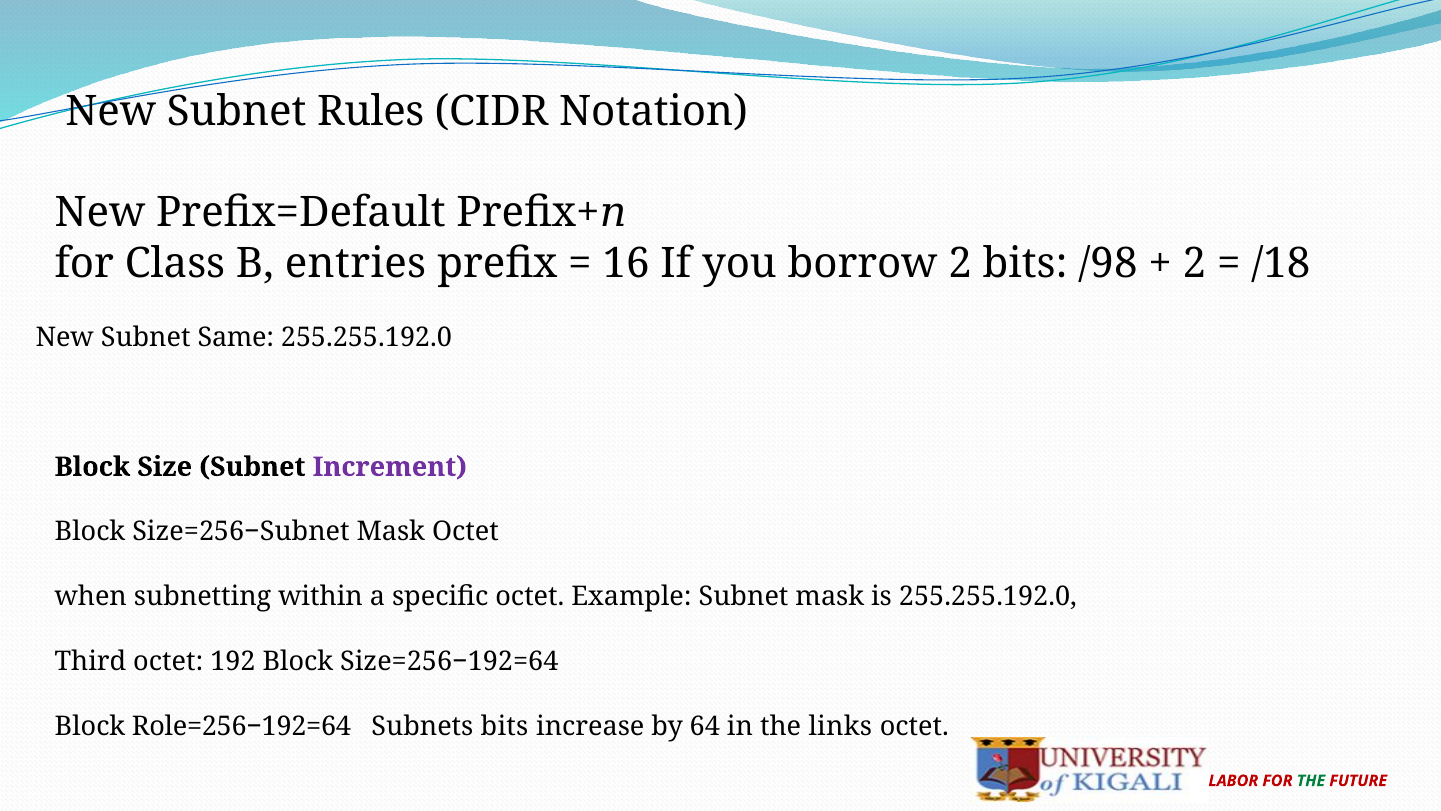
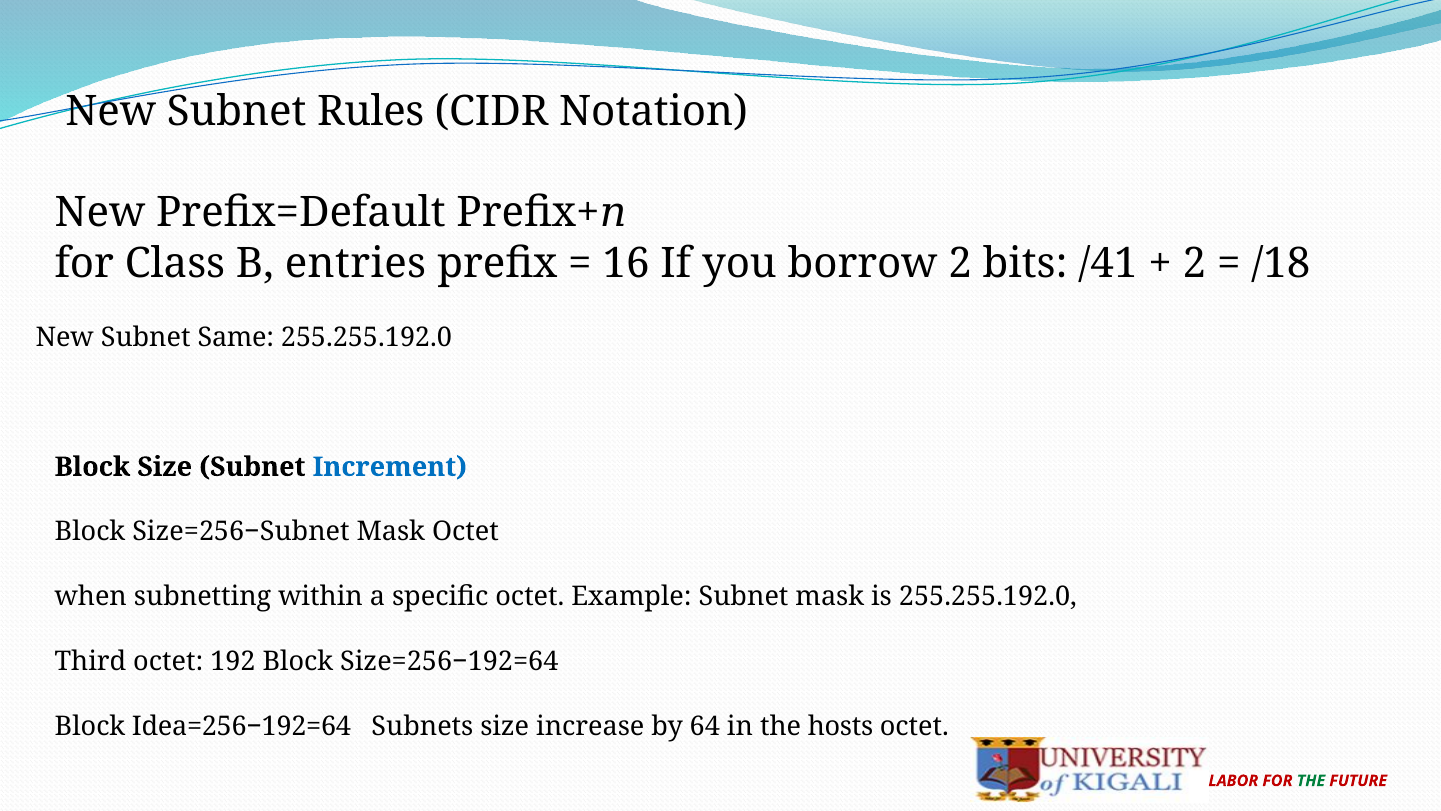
/98: /98 -> /41 (1108, 263)
Increment colour: purple -> blue (390, 467)
Role=256−192=64: Role=256−192=64 -> Idea=256−192=64 (241, 726)
Subnets bits: bits -> size (505, 726)
links: links -> hosts (841, 726)
